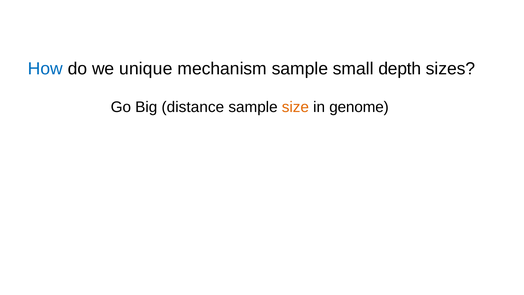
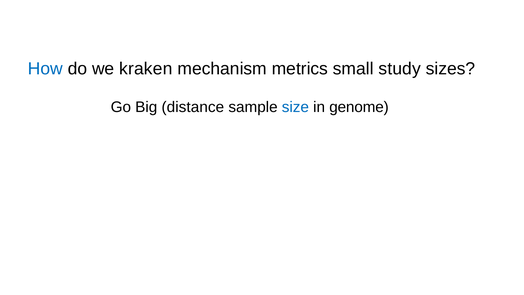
unique: unique -> kraken (146, 69)
mechanism sample: sample -> metrics (300, 69)
depth: depth -> study (400, 69)
size colour: orange -> blue (295, 107)
